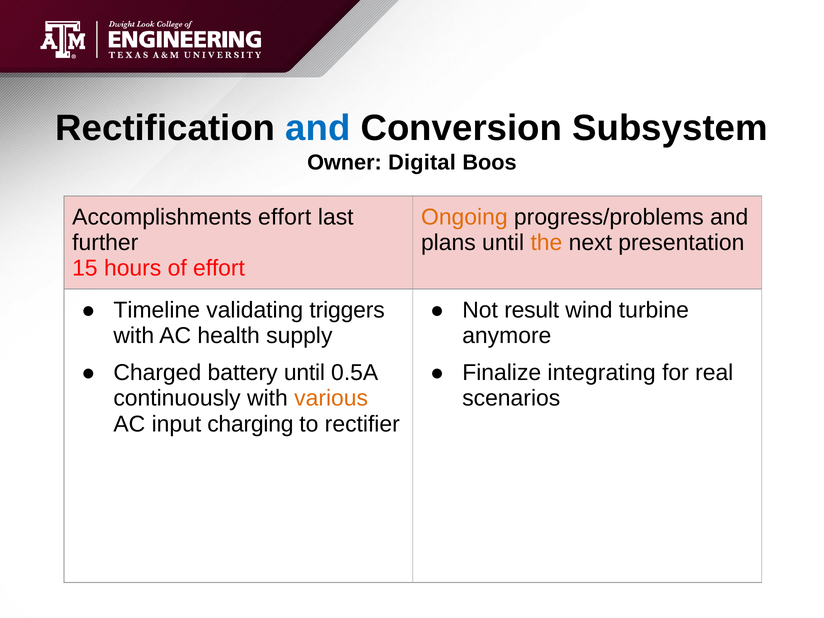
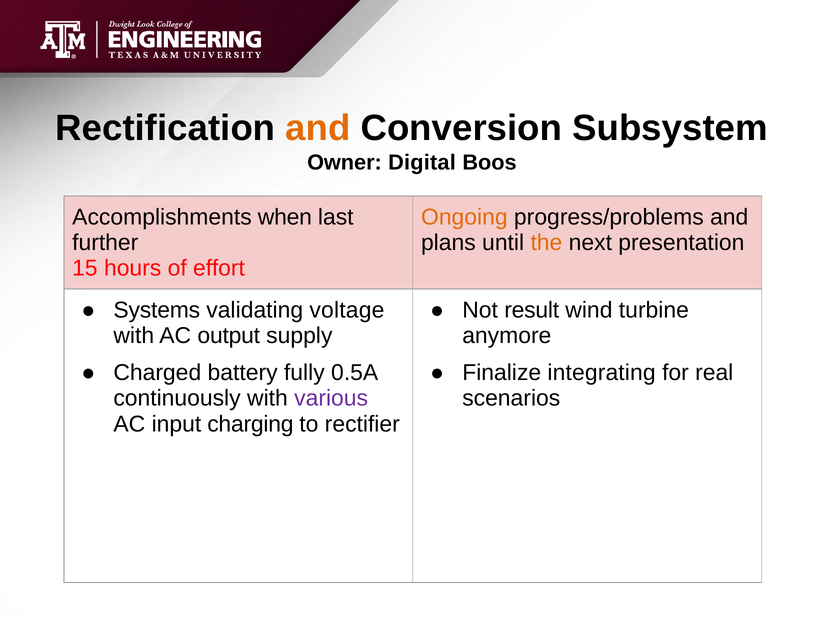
and colour: blue -> orange (318, 128)
Accomplishments effort: effort -> when (285, 217)
Timeline: Timeline -> Systems (157, 310)
triggers: triggers -> voltage (347, 310)
health: health -> output (229, 336)
battery until: until -> fully (304, 373)
various colour: orange -> purple (331, 398)
